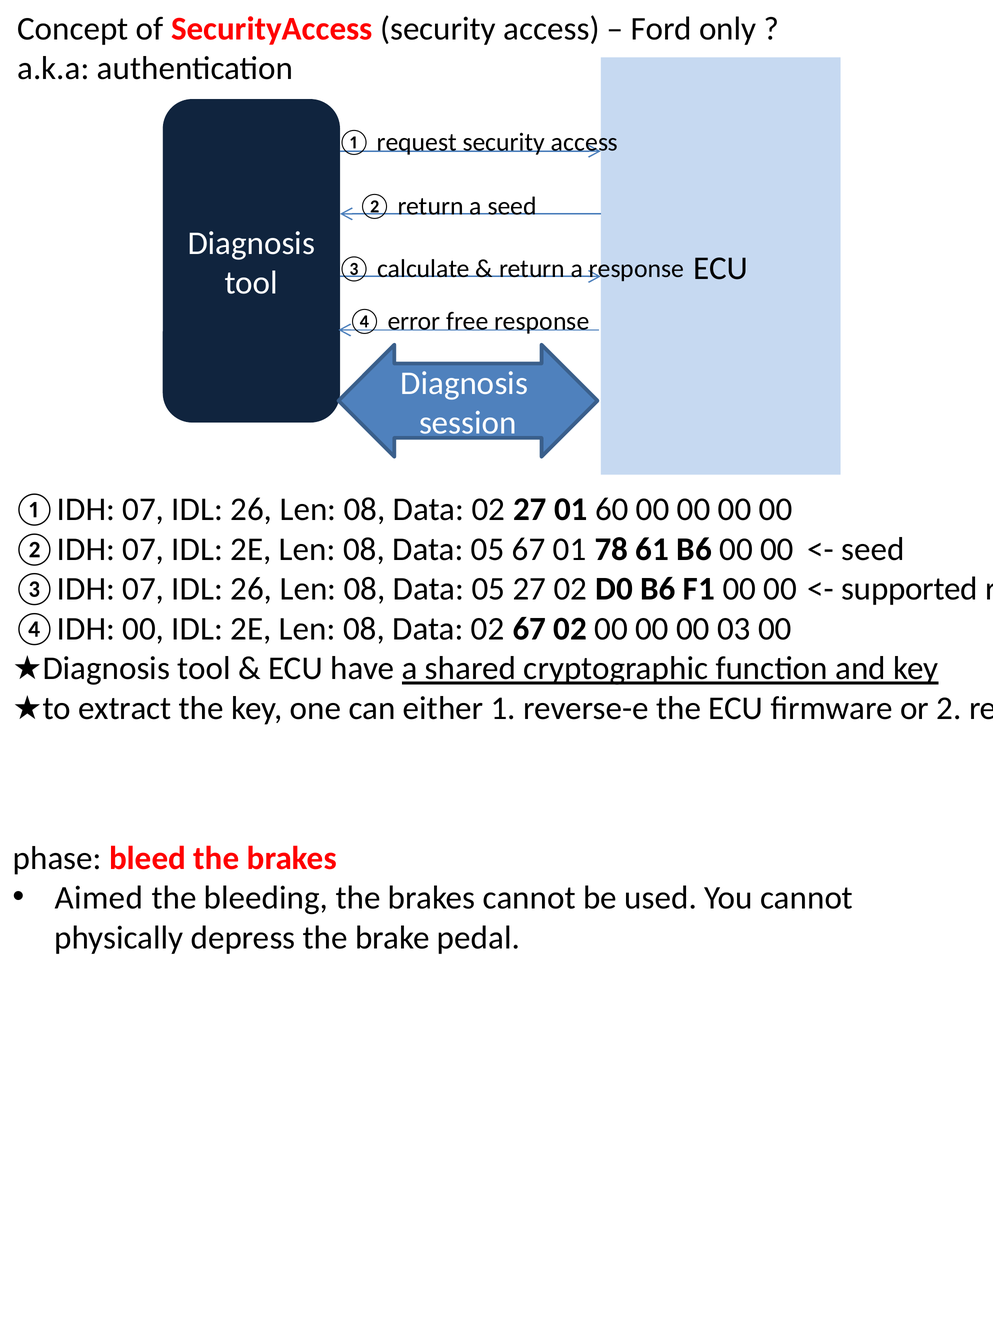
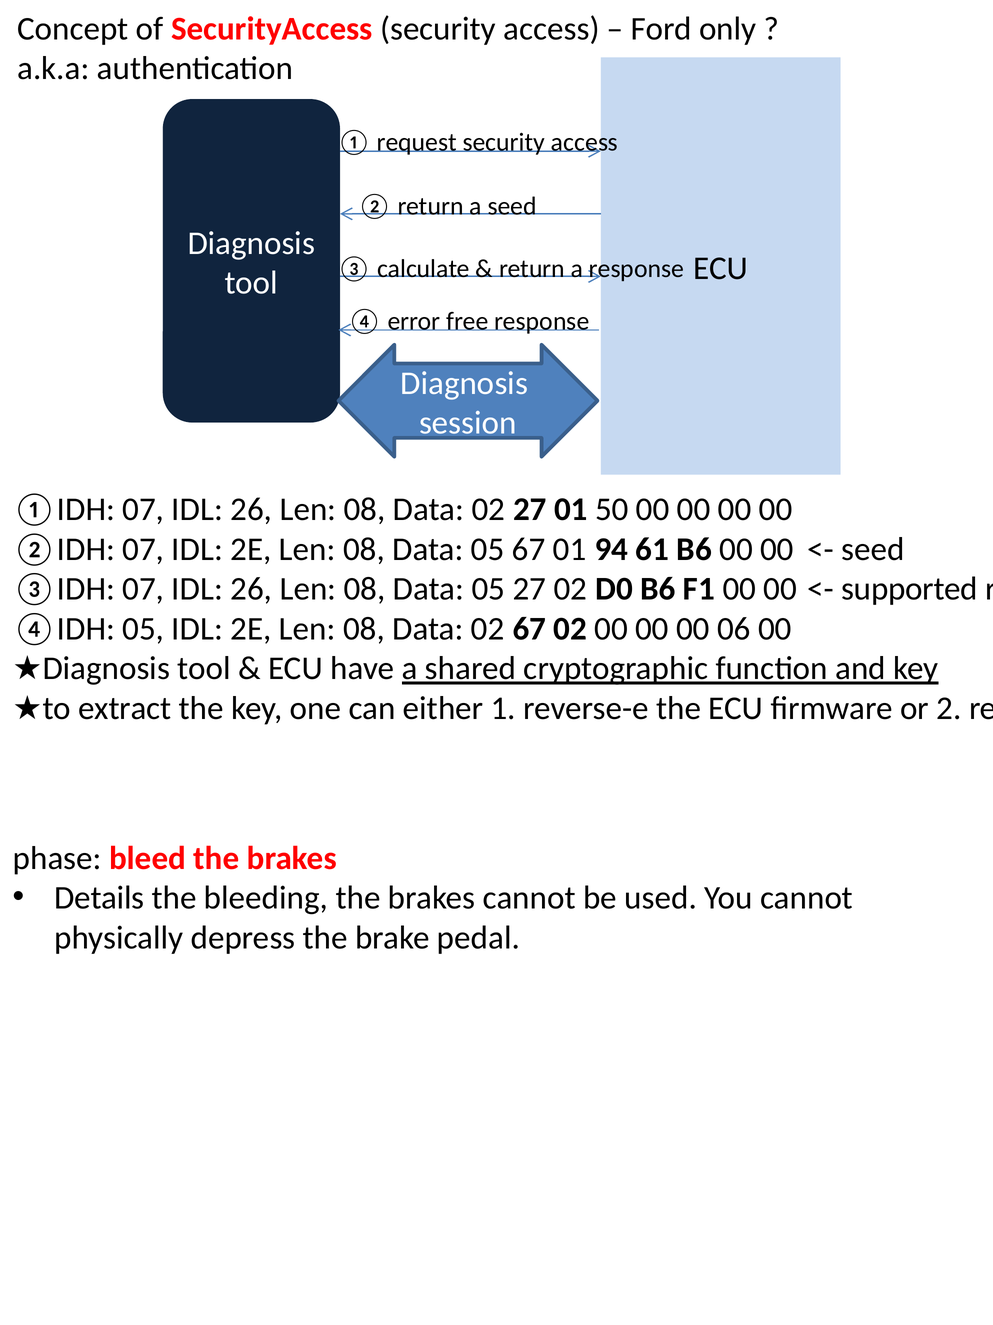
60: 60 -> 50 (612, 509)
78: 78 -> 94 (611, 549)
④IDH 00: 00 -> 05 (143, 628)
03: 03 -> 06 (734, 628)
Aimed: Aimed -> Details (99, 897)
